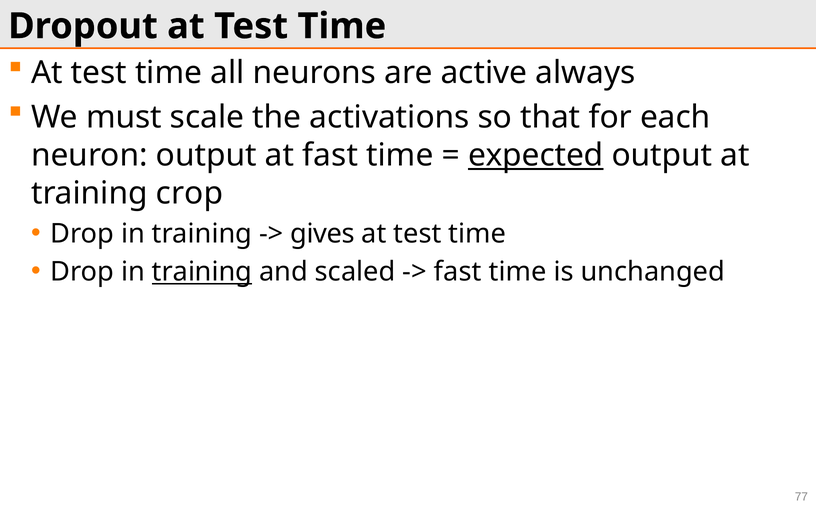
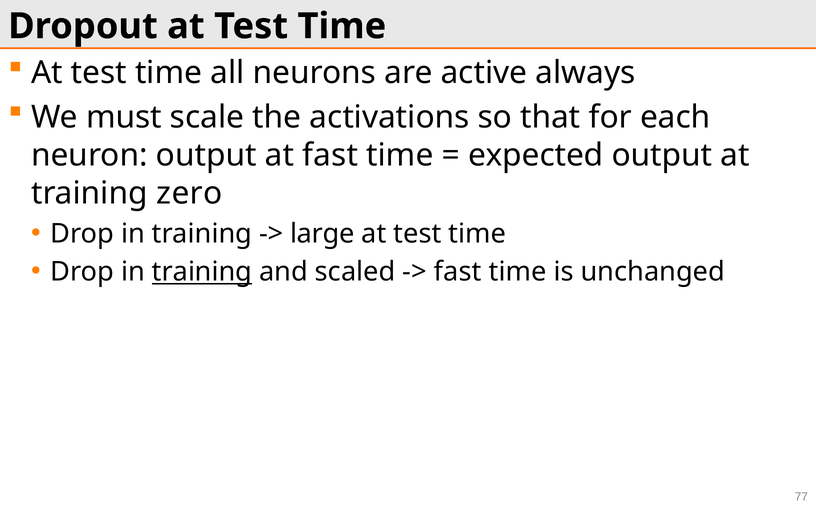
expected underline: present -> none (536, 155)
crop: crop -> zero (189, 193)
gives: gives -> large (322, 234)
